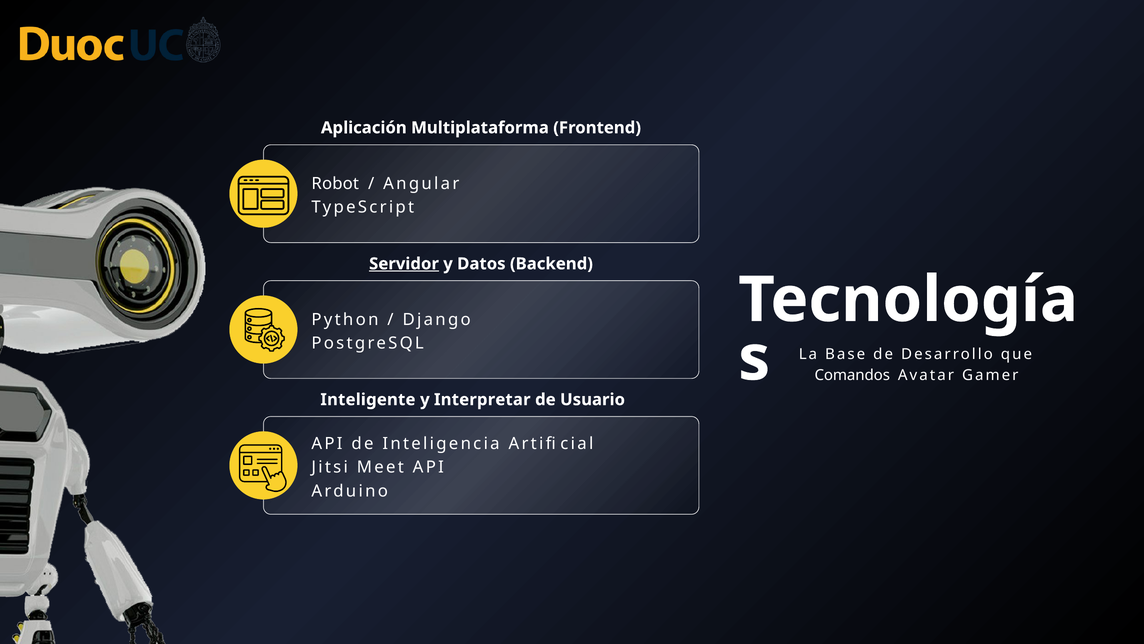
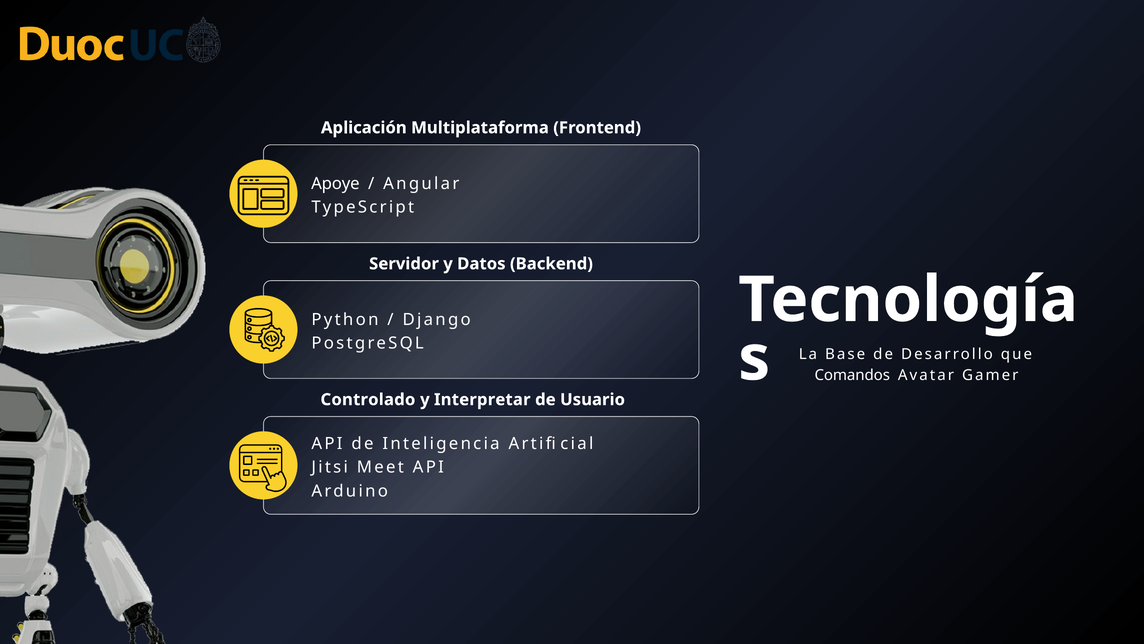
Robot: Robot -> Apoye (335, 184)
Servidor underline: present -> none (404, 264)
Inteligente: Inteligente -> Controlado (368, 399)
